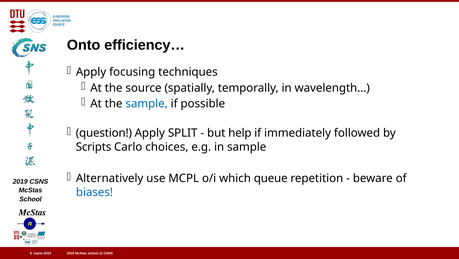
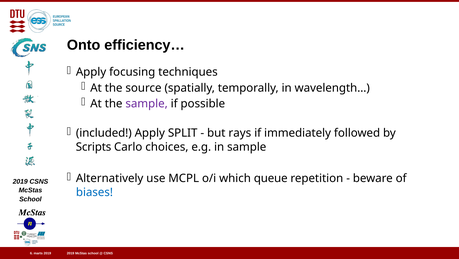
sample colour: blue -> purple (147, 103)
question: question -> included (104, 133)
help: help -> rays (240, 133)
